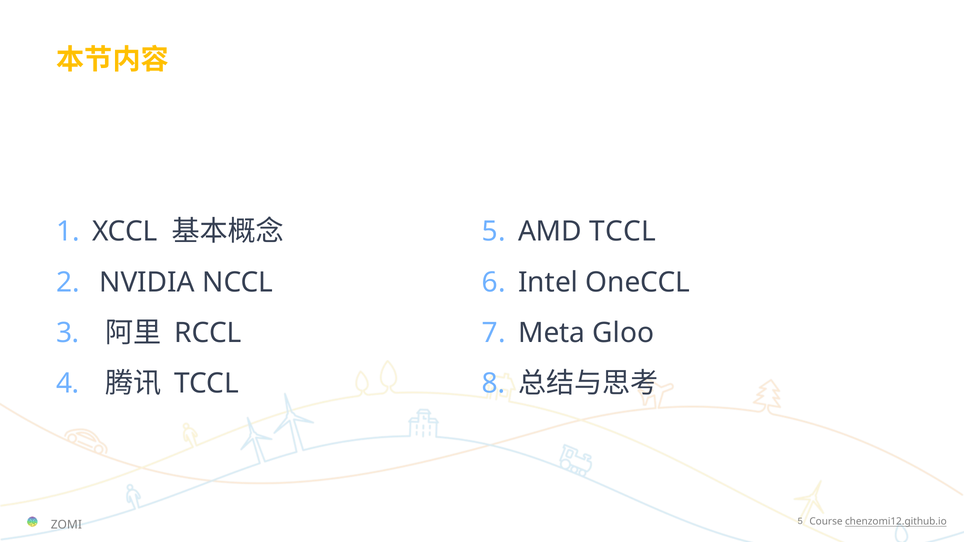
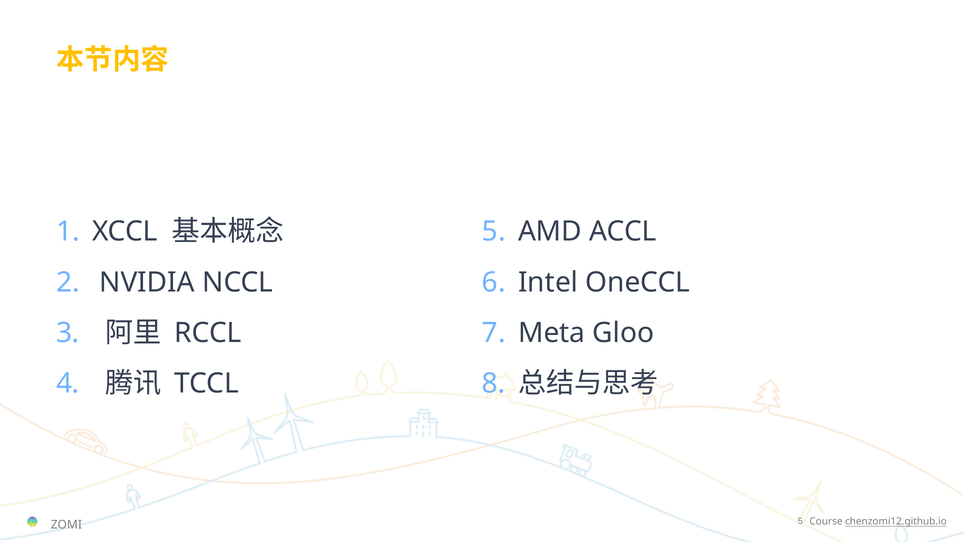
AMD TCCL: TCCL -> ACCL (623, 232)
